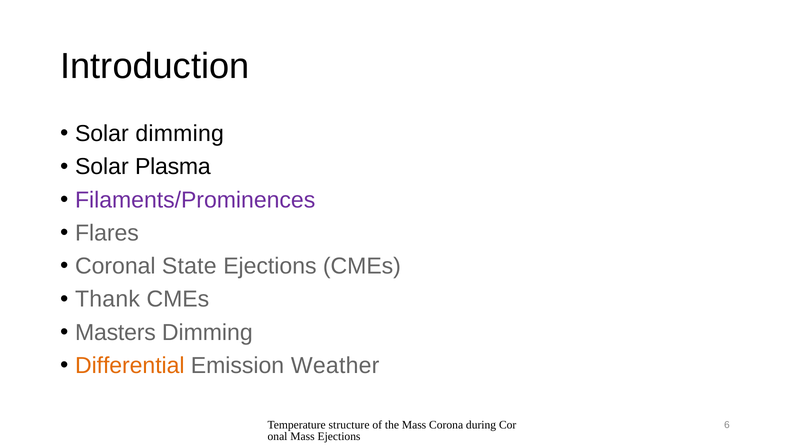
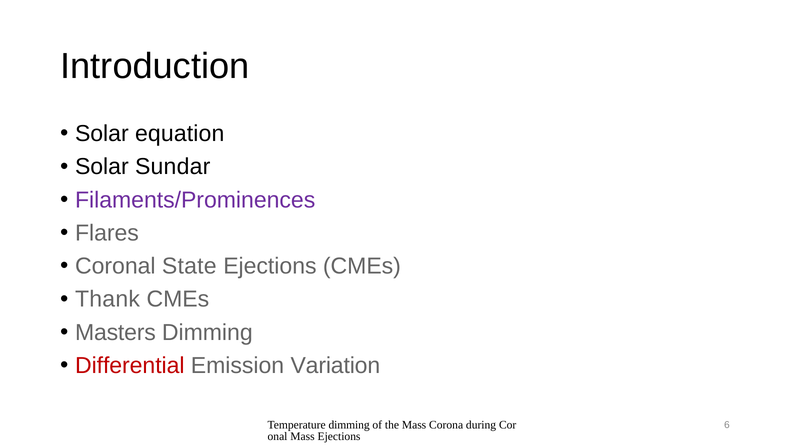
Solar dimming: dimming -> equation (180, 134)
Plasma: Plasma -> Sundar (173, 167)
Differential colour: orange -> red (130, 365)
Weather: Weather -> Variation (335, 365)
Temperature structure: structure -> dimming (349, 425)
